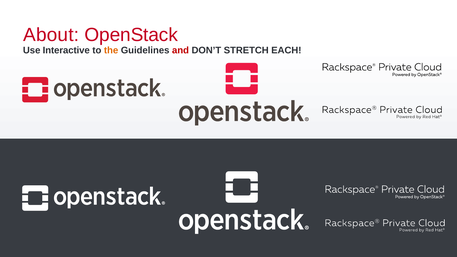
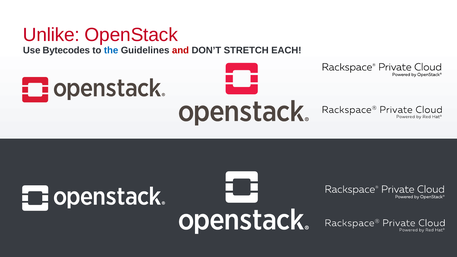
About: About -> Unlike (51, 35)
Interactive: Interactive -> Bytecodes (66, 50)
the colour: orange -> blue (111, 50)
